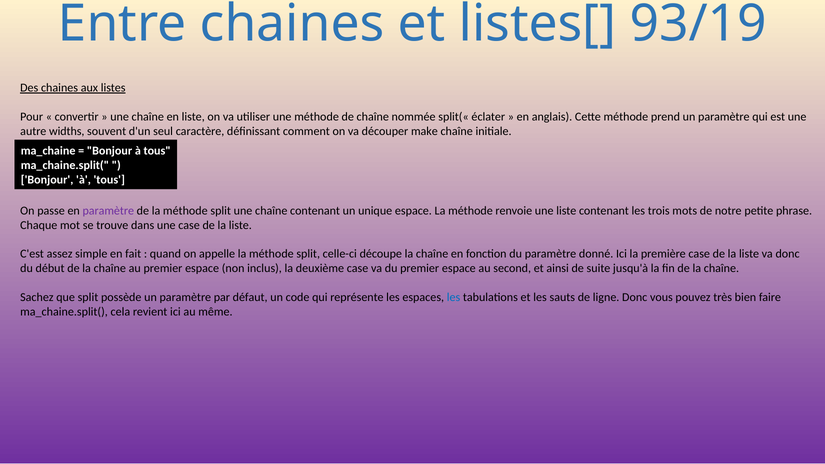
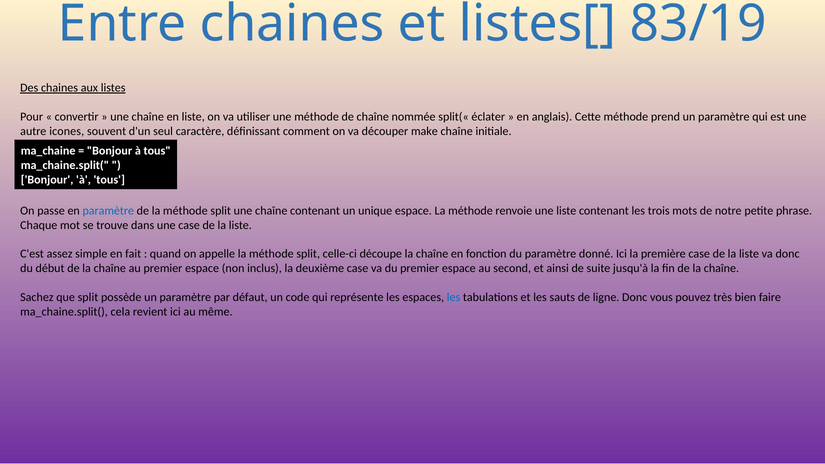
93/19: 93/19 -> 83/19 (698, 24)
widths: widths -> icones (67, 131)
paramètre colour: purple -> blue (108, 211)
